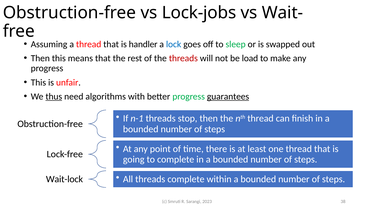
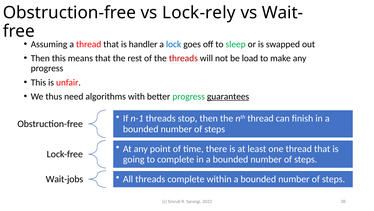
Lock-jobs: Lock-jobs -> Lock-rely (199, 13)
thus underline: present -> none (54, 96)
Wait-lock: Wait-lock -> Wait-jobs (64, 179)
